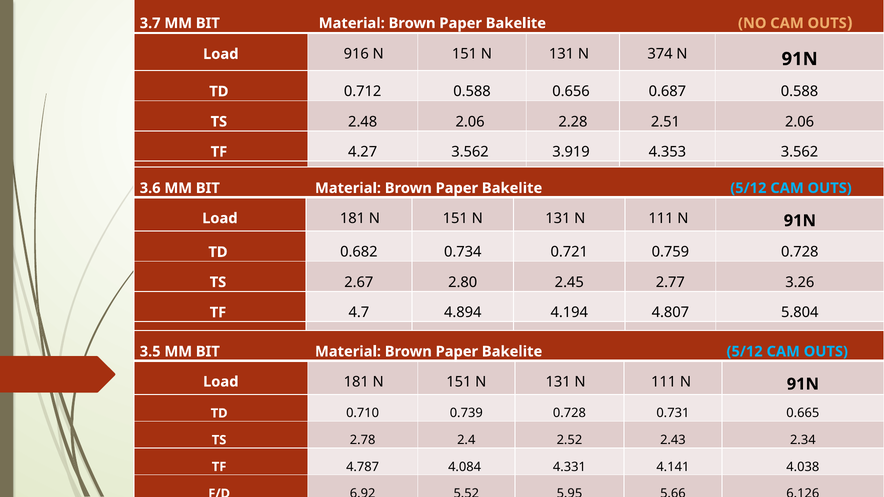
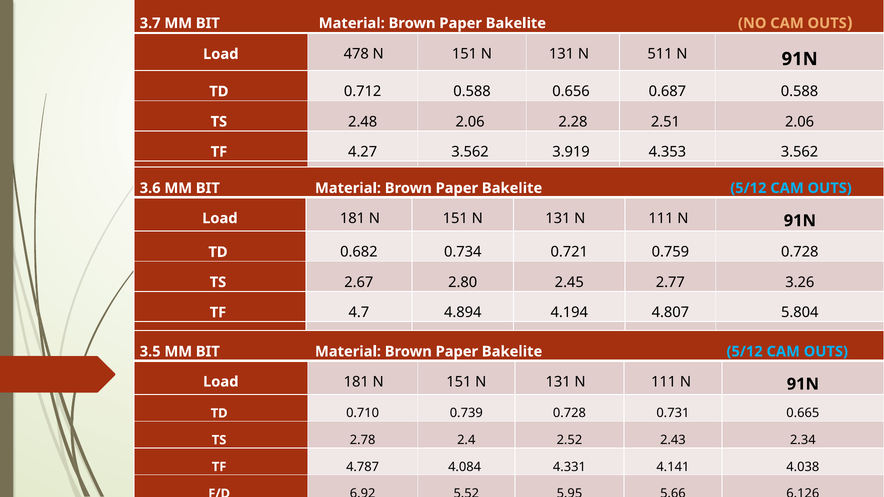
916: 916 -> 478 (356, 54)
374: 374 -> 511 (660, 54)
